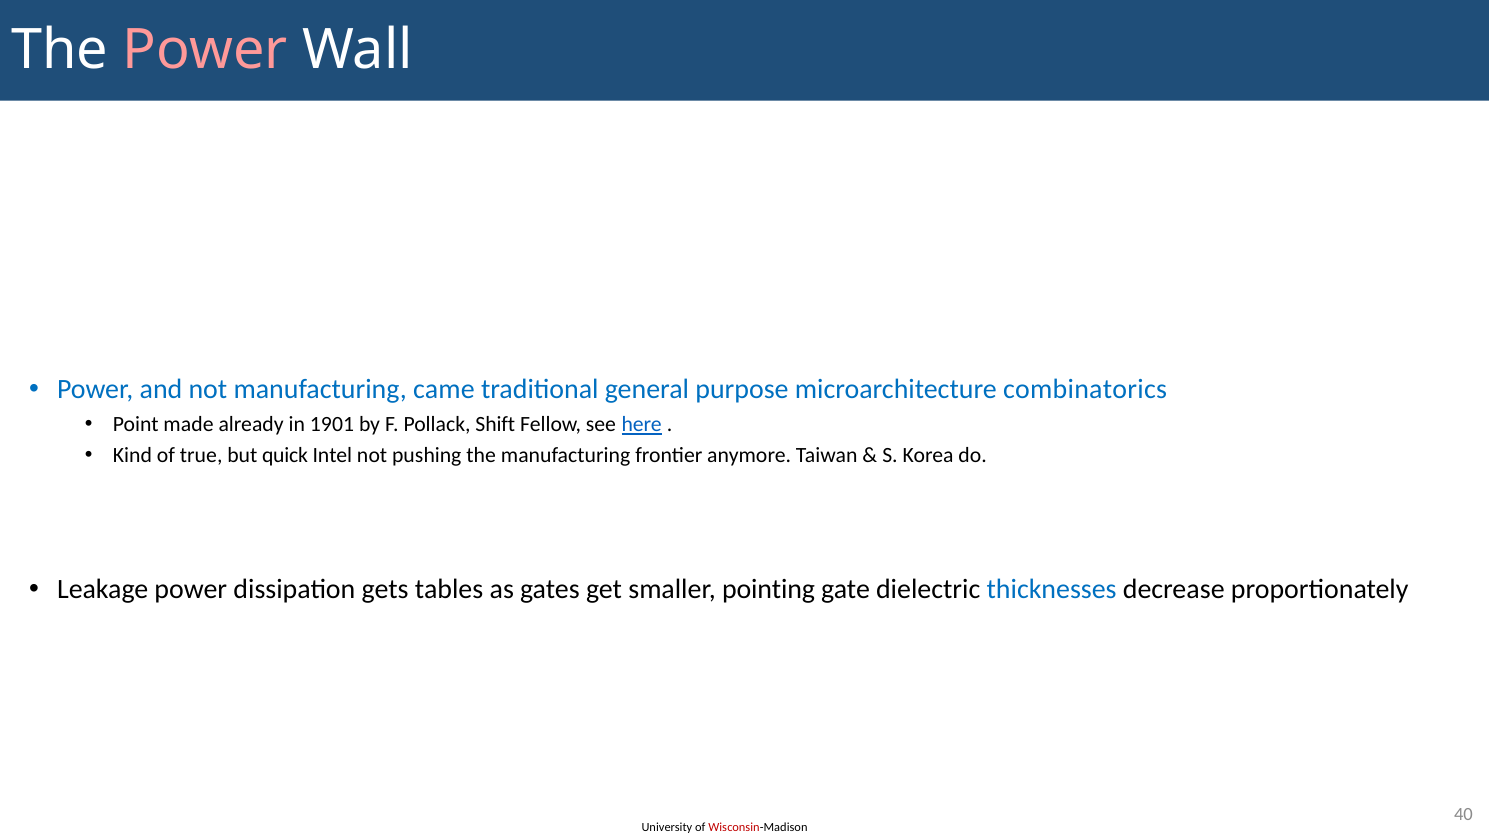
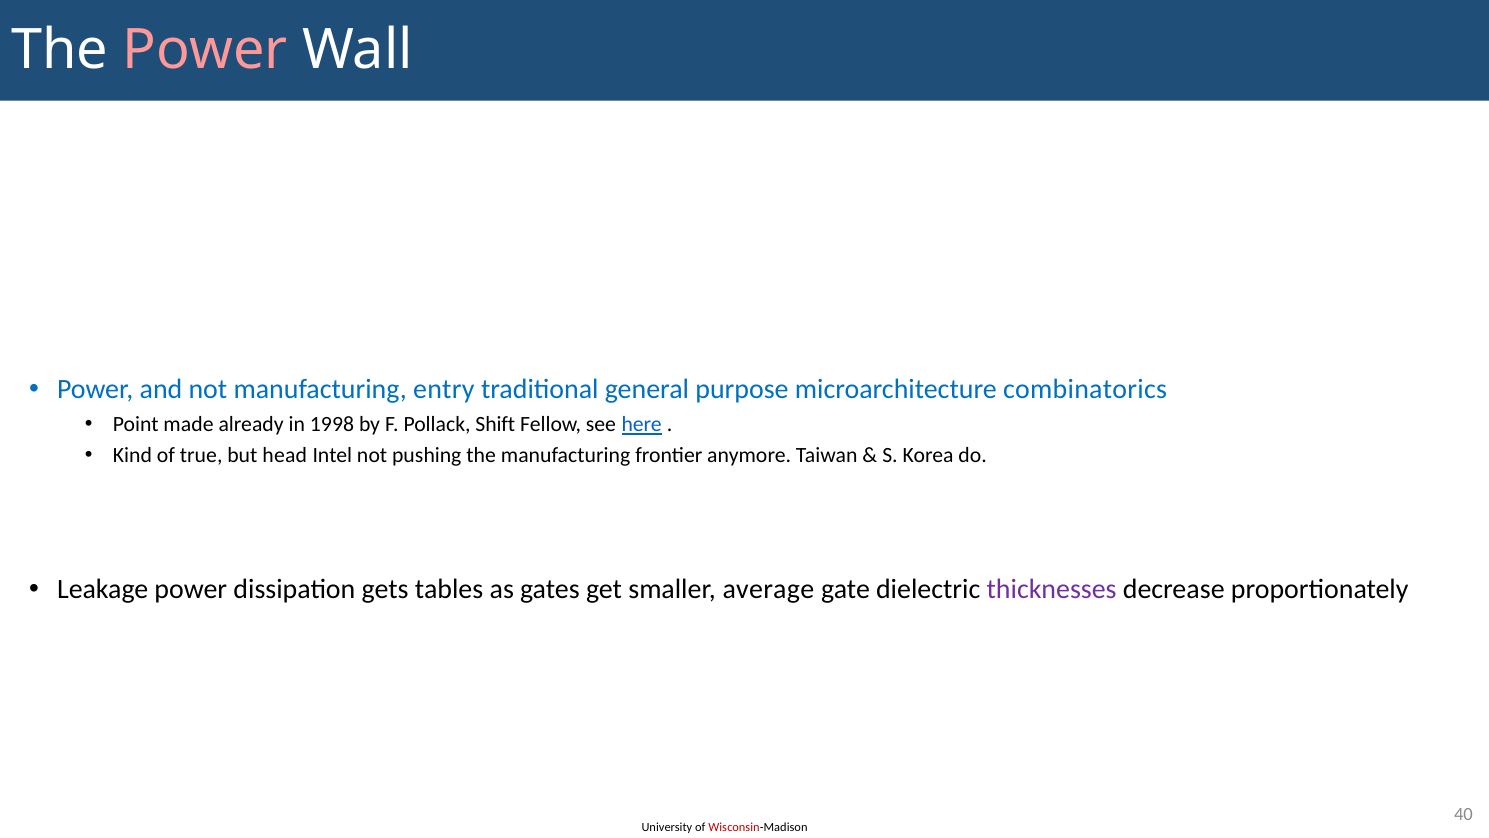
came: came -> entry (444, 389)
1901: 1901 -> 1998 (332, 424)
quick: quick -> head (285, 455)
pointing: pointing -> average (768, 589)
thicknesses colour: blue -> purple (1052, 589)
